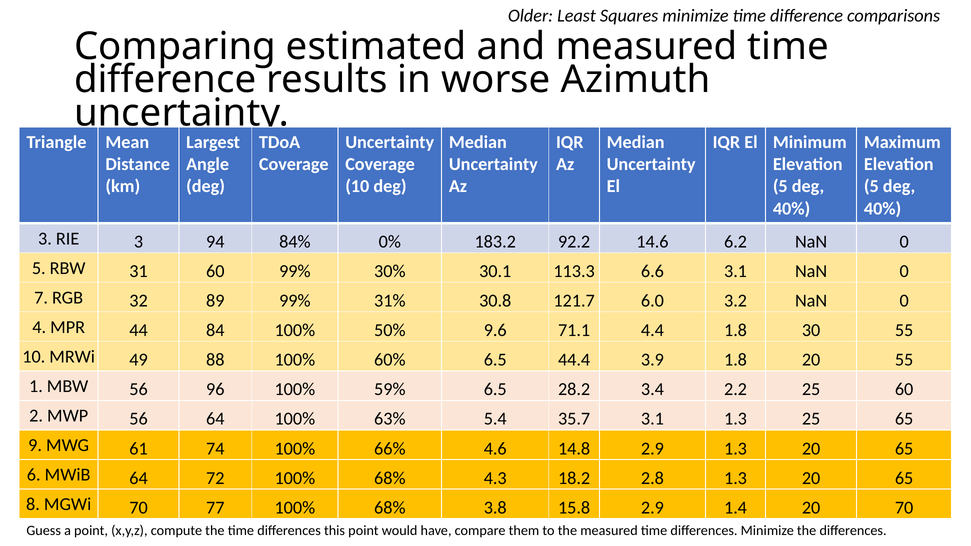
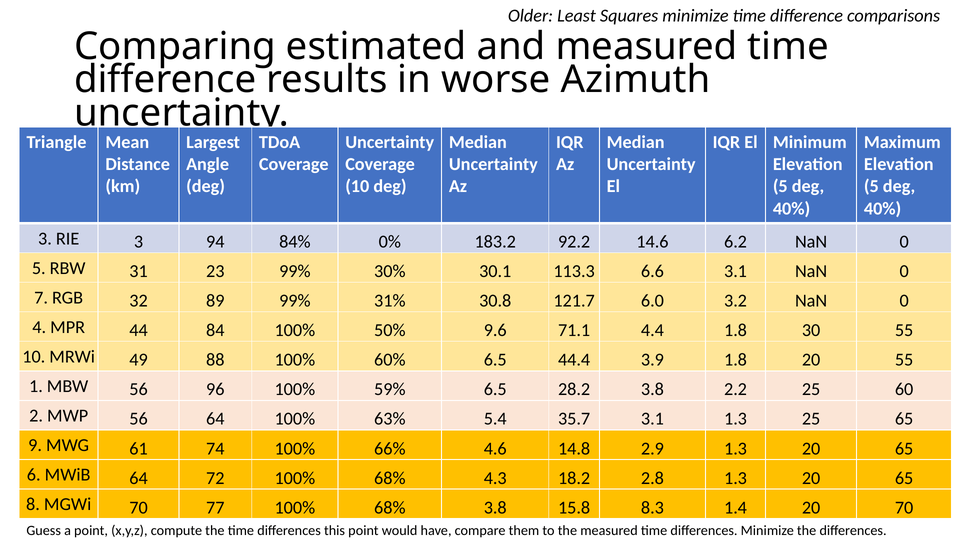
31 60: 60 -> 23 (215, 271)
28.2 3.4: 3.4 -> 3.8 (652, 390)
15.8 2.9: 2.9 -> 8.3 (652, 508)
